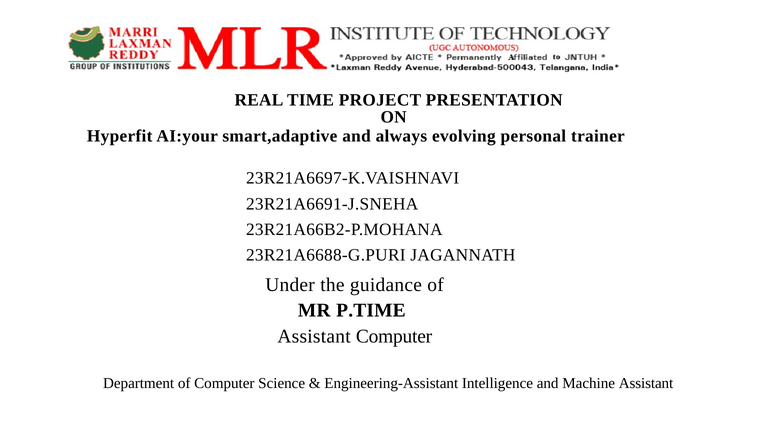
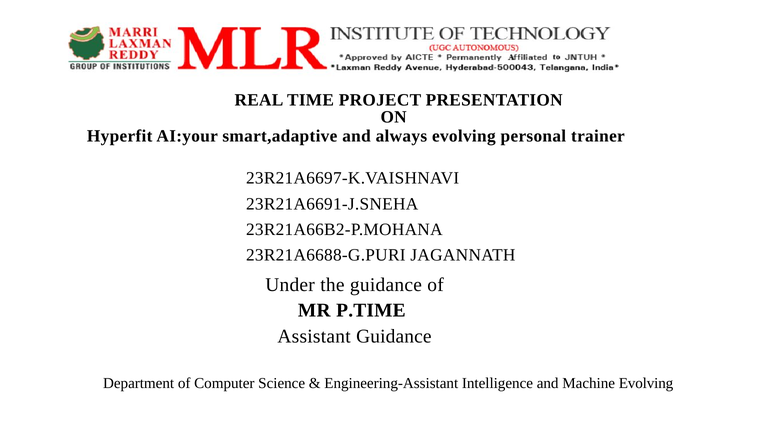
Assistant Computer: Computer -> Guidance (394, 336)
Machine Assistant: Assistant -> Evolving (646, 383)
